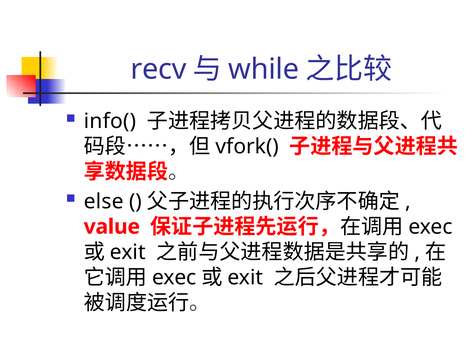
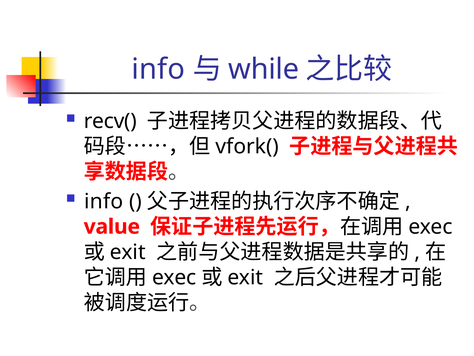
recv: recv -> info (158, 69)
info(: info( -> recv( (110, 121)
else: else -> info (104, 201)
